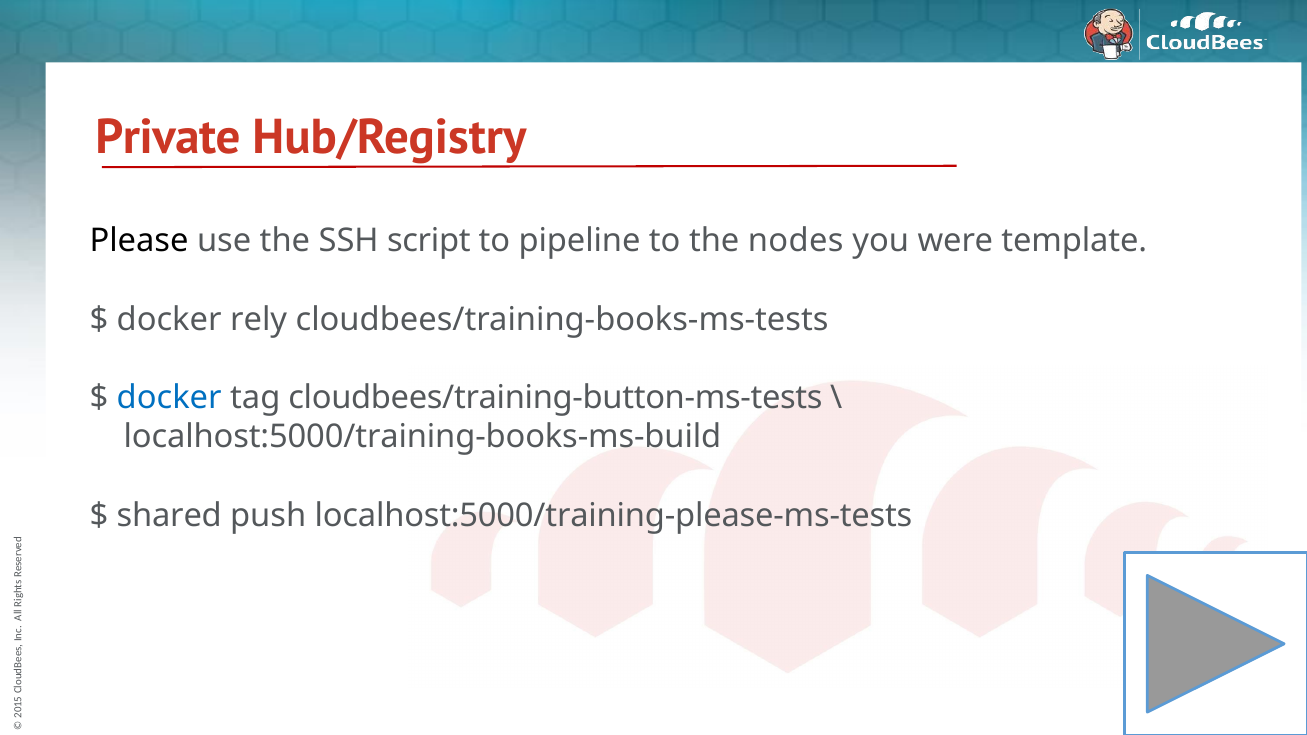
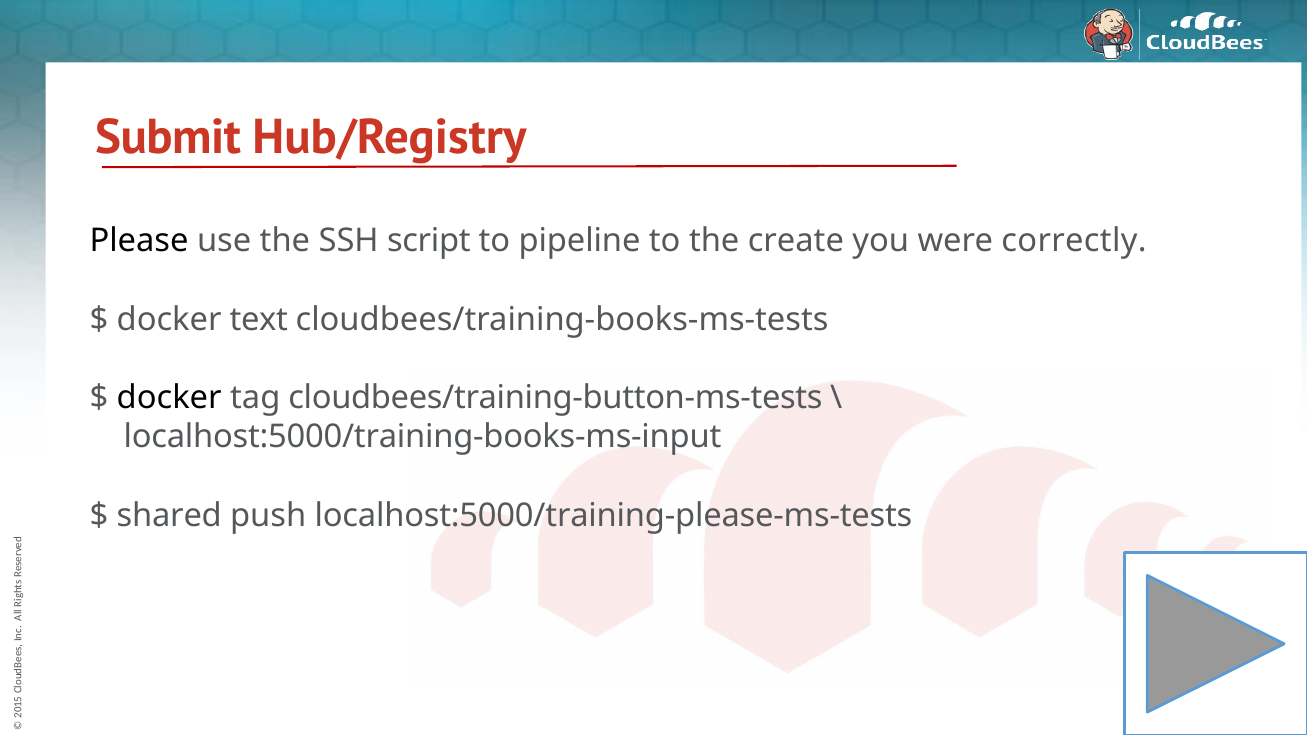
Private: Private -> Submit (168, 138)
nodes: nodes -> create (796, 241)
template: template -> correctly (1074, 241)
rely: rely -> text (259, 320)
docker colour: blue -> black (169, 398)
localhost:5000/training-books-ms-build: localhost:5000/training-books-ms-build -> localhost:5000/training-books-ms-input (422, 437)
